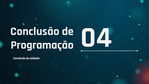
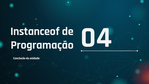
Conclusão: Conclusão -> Instanceof (35, 31)
